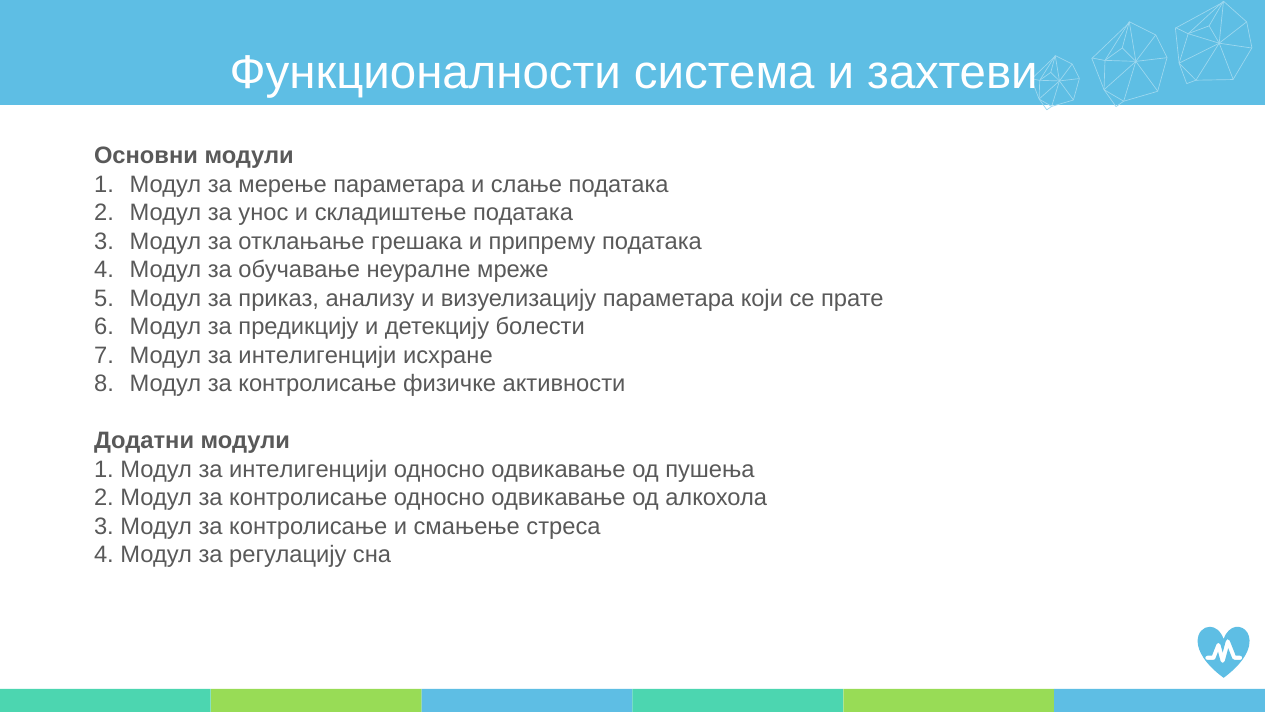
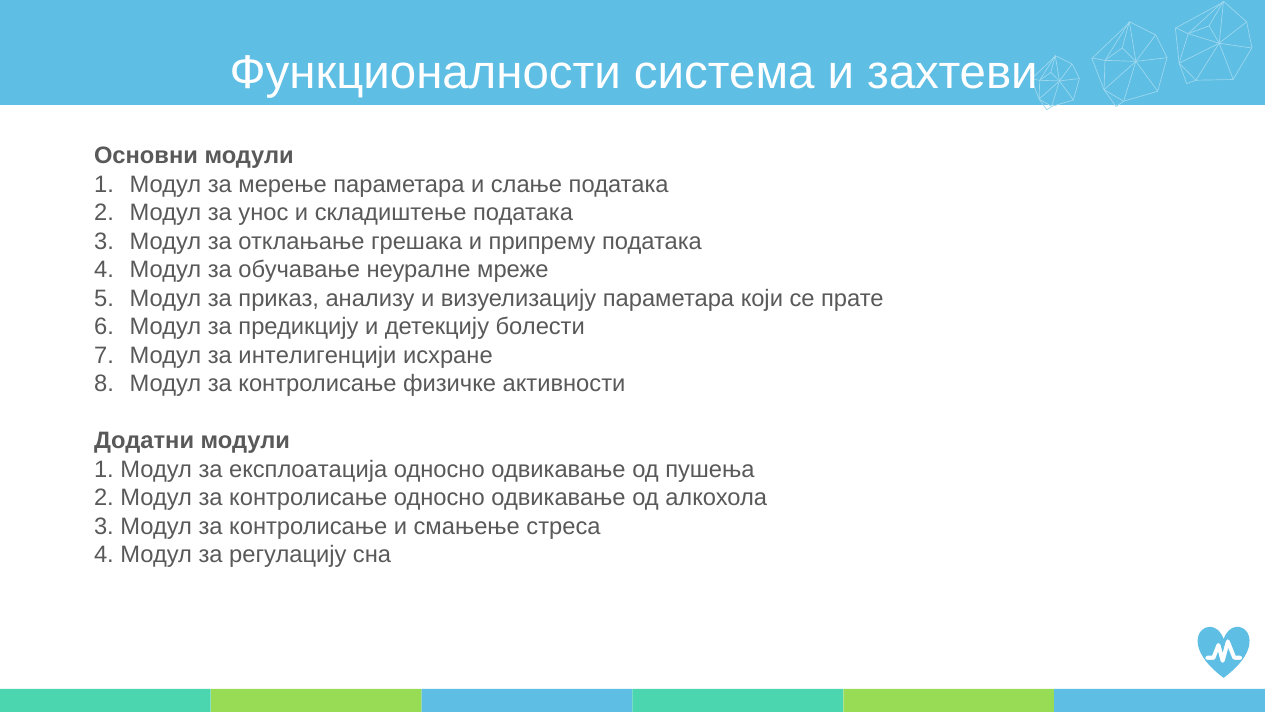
1 Модул за интелигенцији: интелигенцији -> експлоатација (308, 469)
